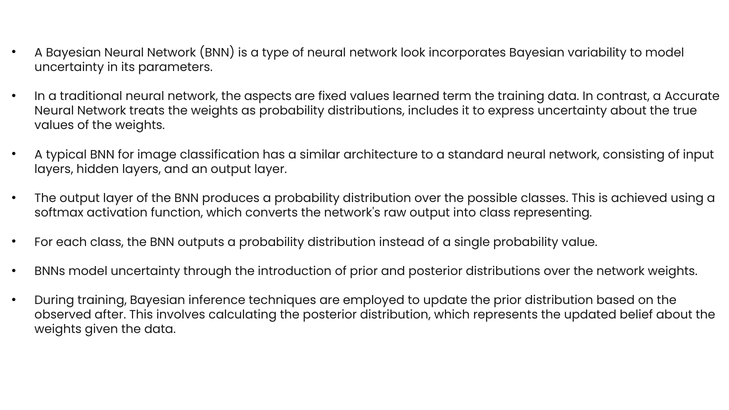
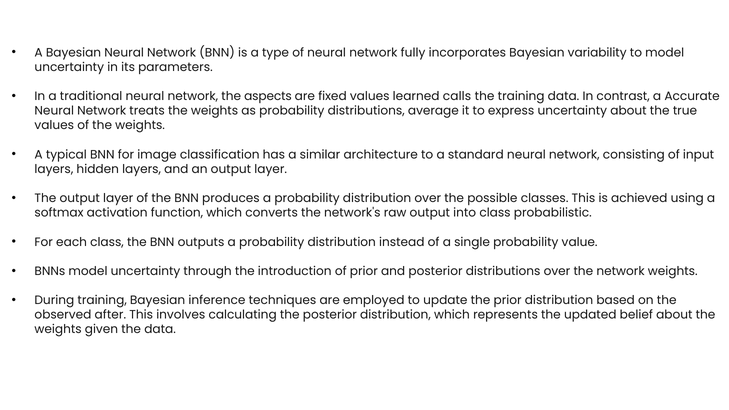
look: look -> fully (413, 53)
term: term -> calls (457, 96)
includes: includes -> average (433, 111)
representing: representing -> probabilistic (553, 213)
